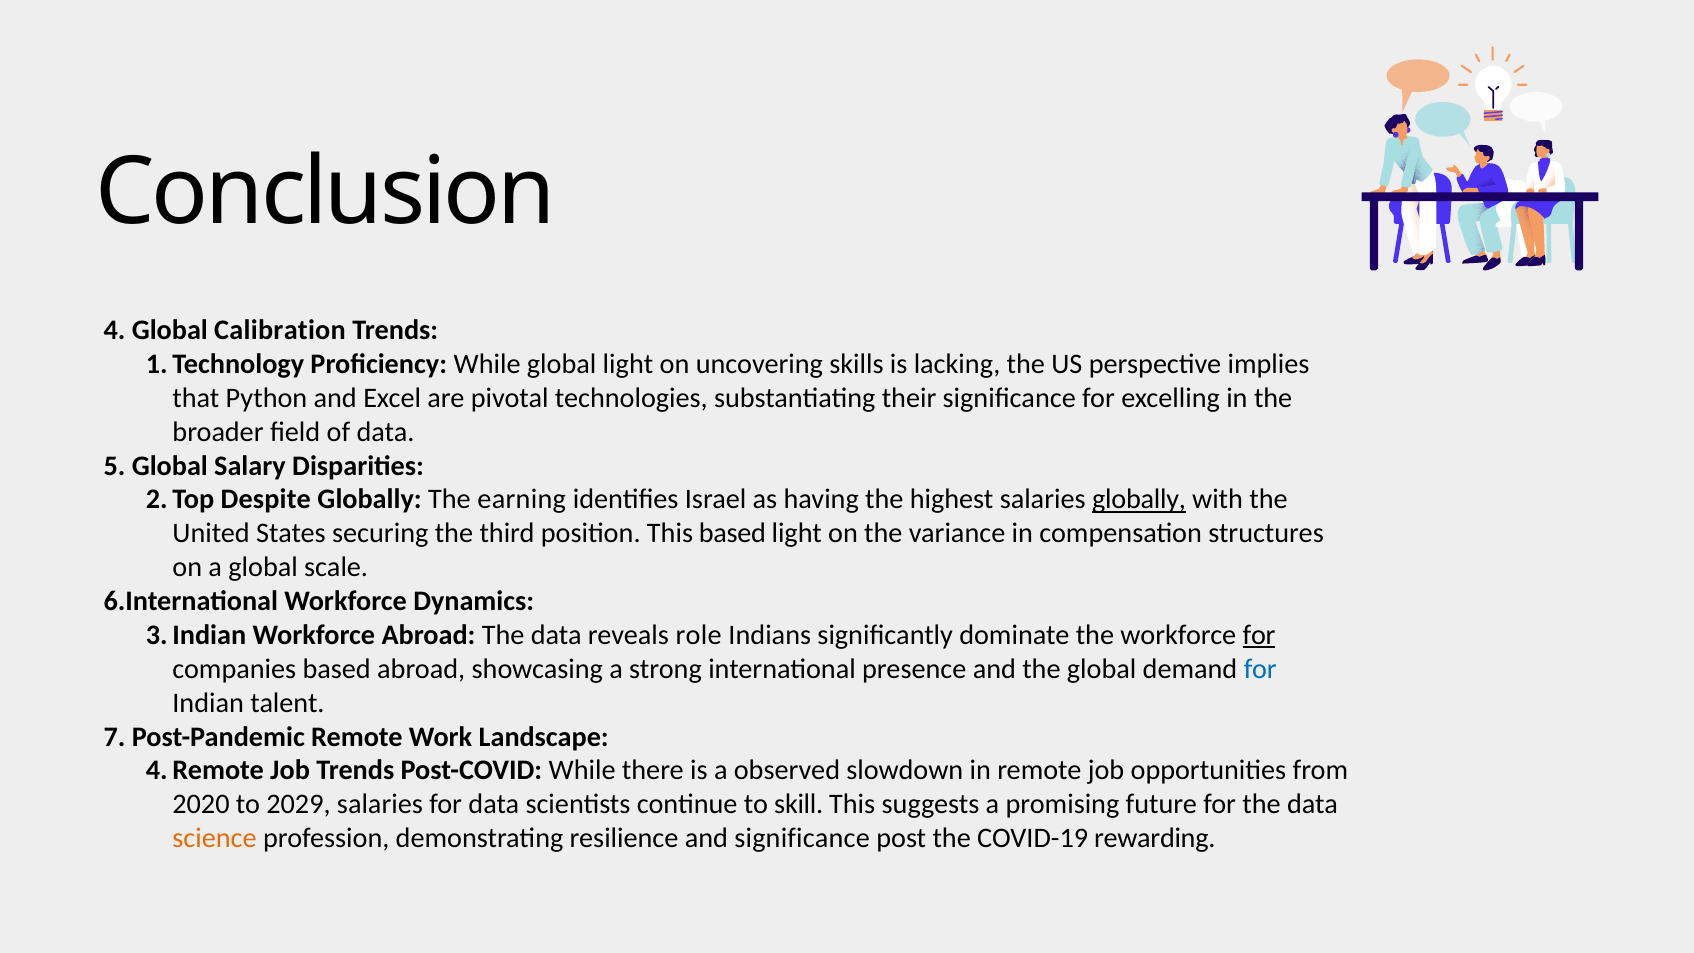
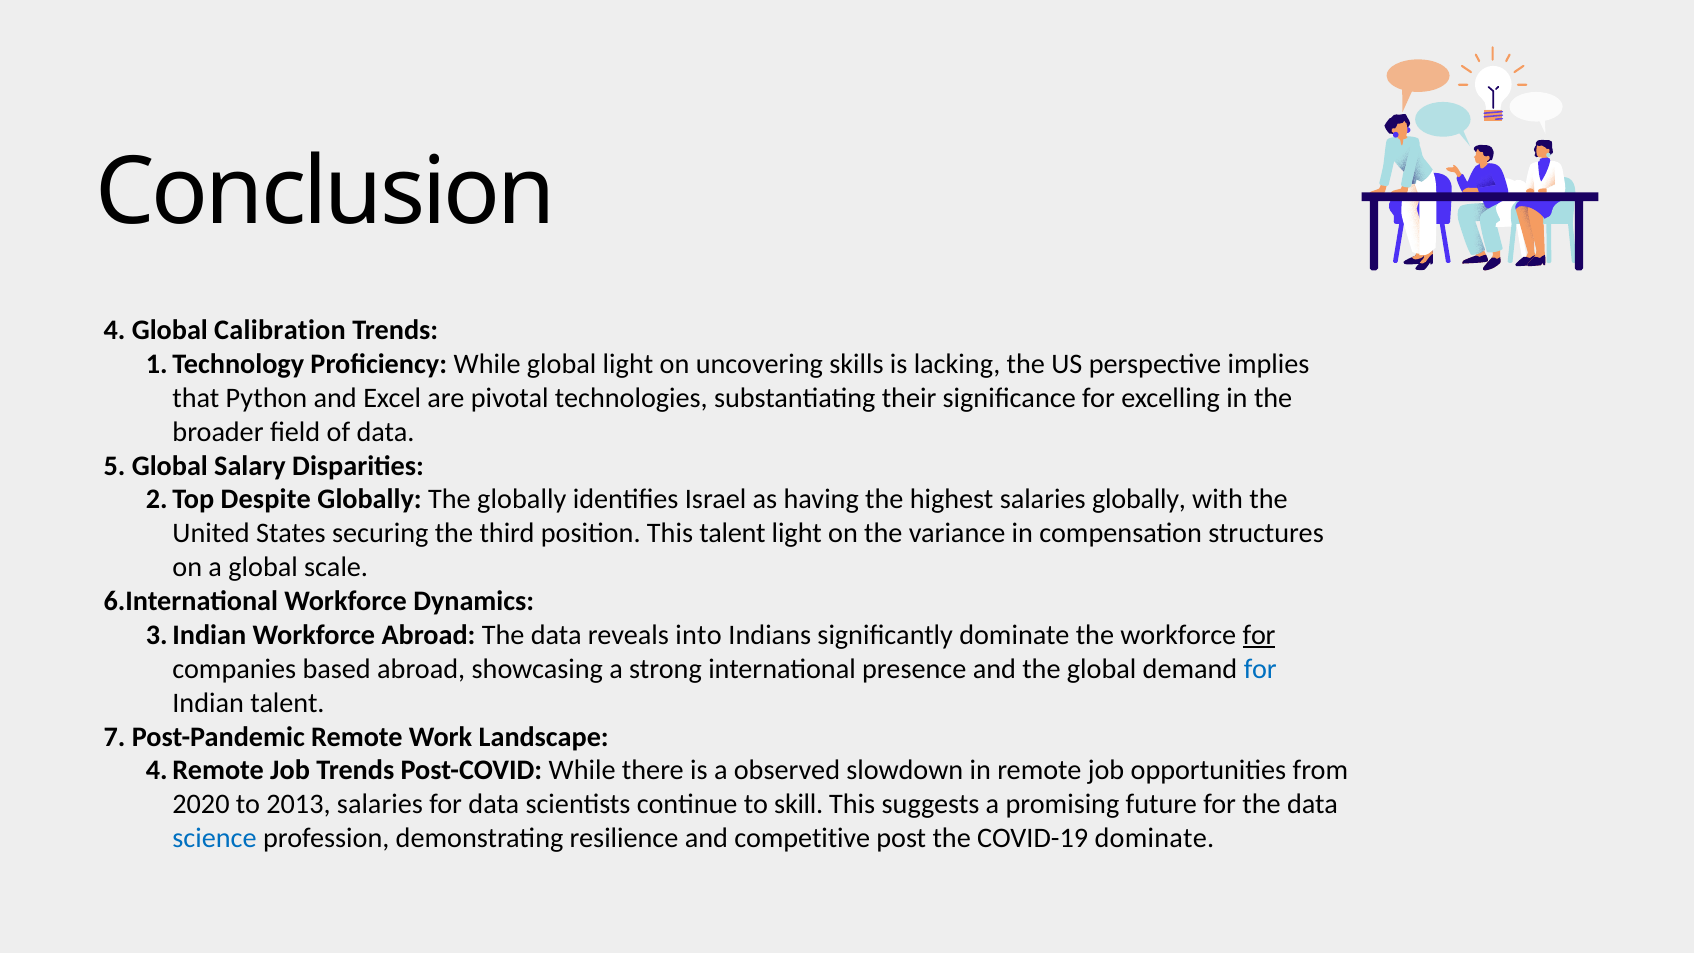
The earning: earning -> globally (522, 500)
globally underline: present -> none (1139, 500)
This based: based -> talent (732, 533)
role: role -> into (699, 635)
2029: 2029 -> 2013 (299, 804)
science colour: orange -> blue (215, 838)
and significance: significance -> competitive (802, 838)
COVID-19 rewarding: rewarding -> dominate (1154, 838)
